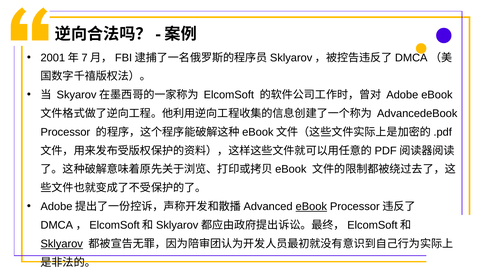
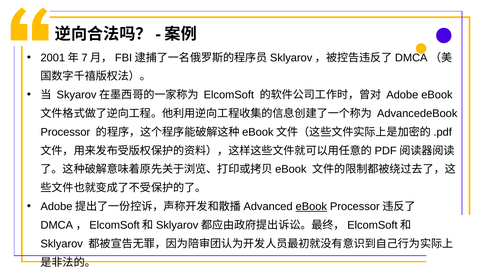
Sklyarov underline: present -> none (62, 243)
